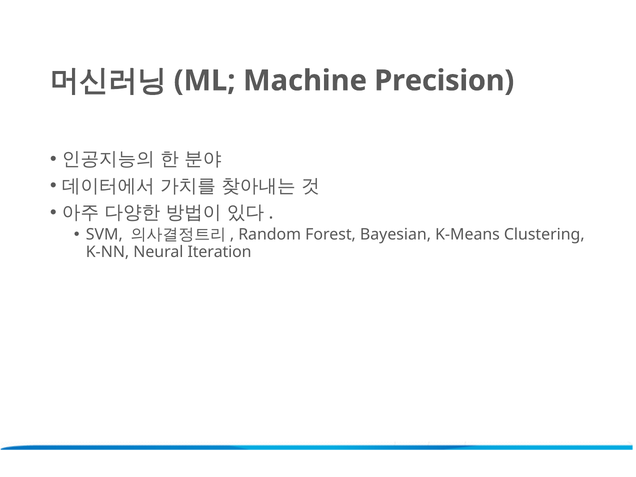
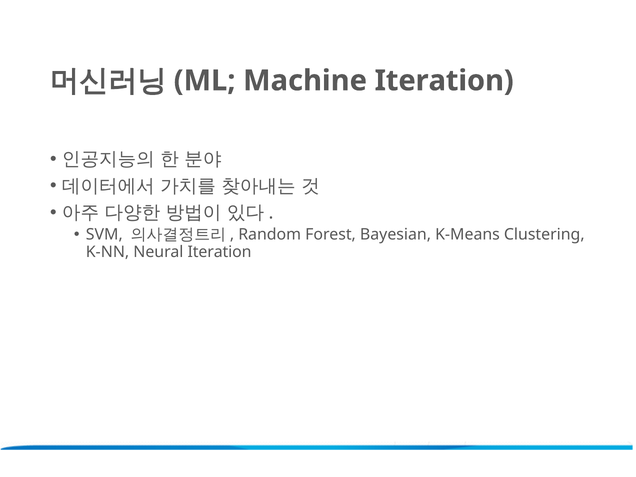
Machine Precision: Precision -> Iteration (444, 81)
